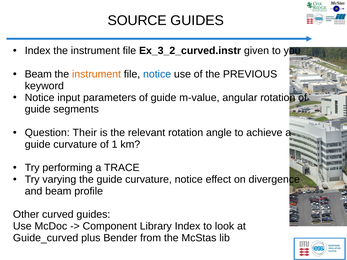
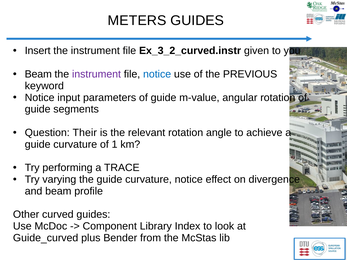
SOURCE: SOURCE -> METERS (137, 21)
Index: Index -> Insert (38, 51)
instrument colour: orange -> purple (96, 74)
